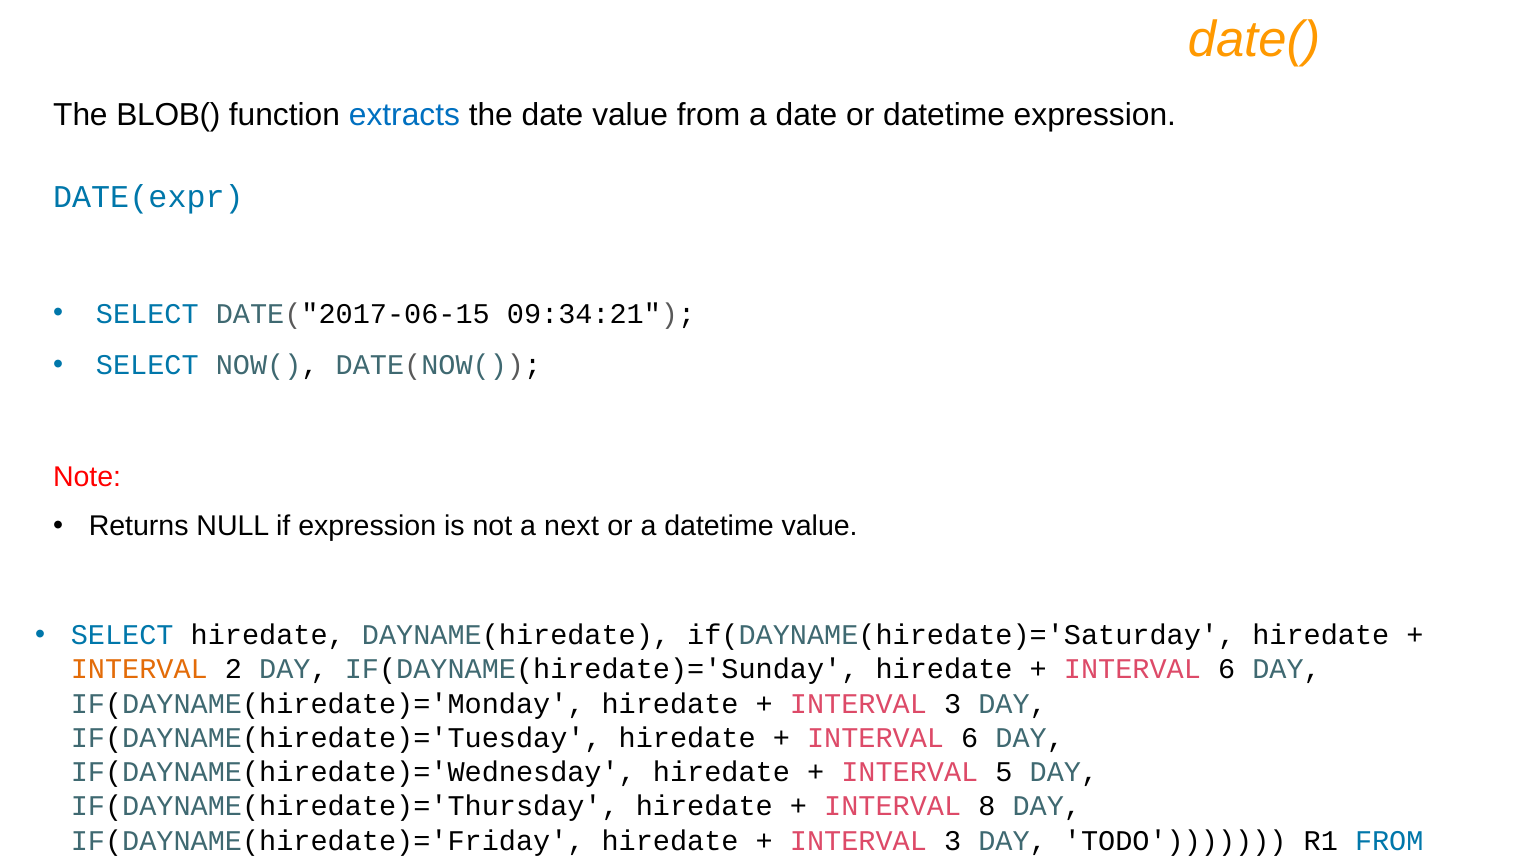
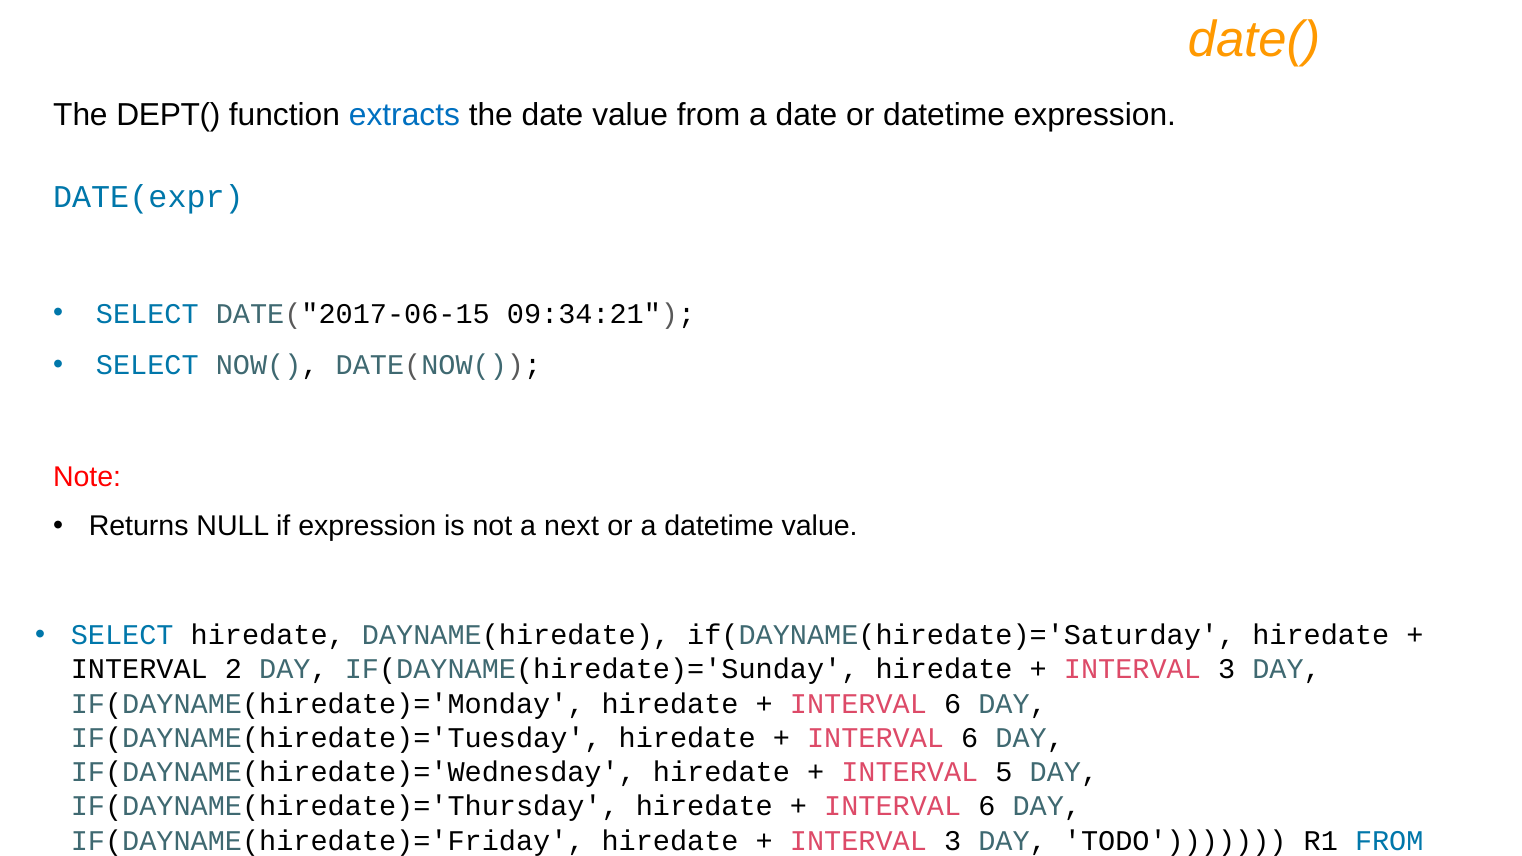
BLOB(: BLOB( -> DEPT( (168, 115)
INTERVAL colour: orange -> black (139, 670)
6: 6 -> 3 (1227, 670)
3: 3 -> 6 (953, 704)
8: 8 -> 6 (987, 807)
